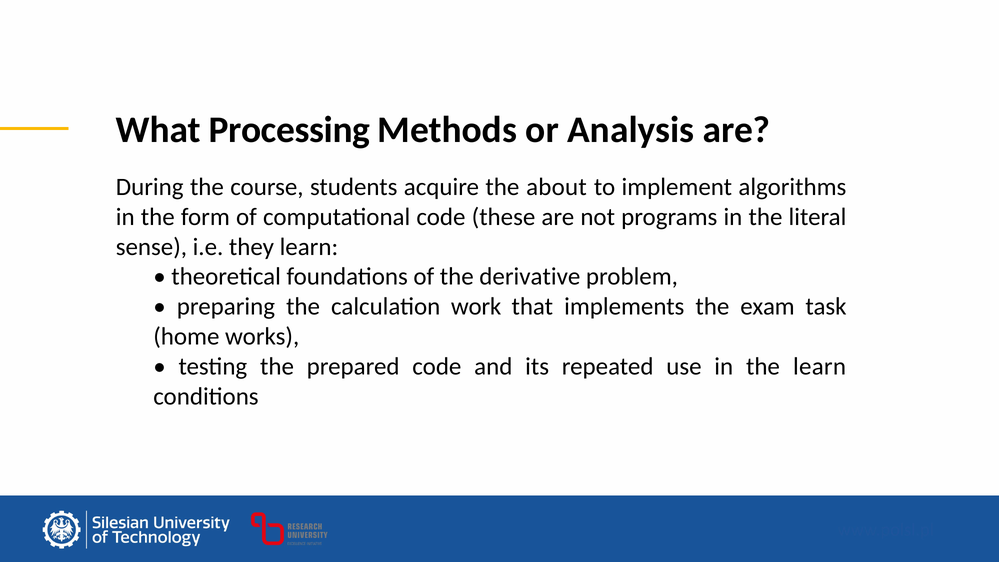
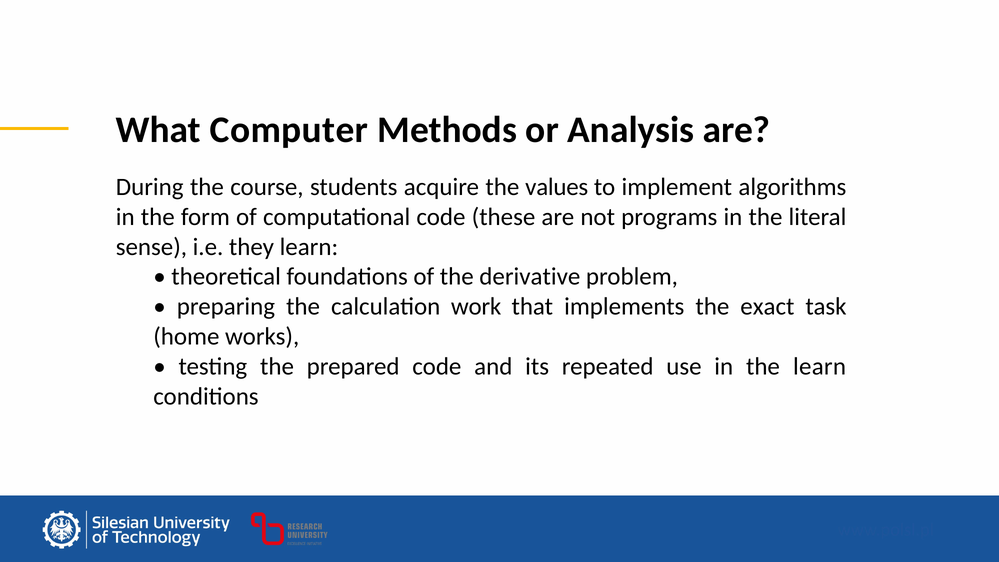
Processing: Processing -> Computer (289, 130)
about: about -> values (557, 187)
exam: exam -> exact (767, 307)
